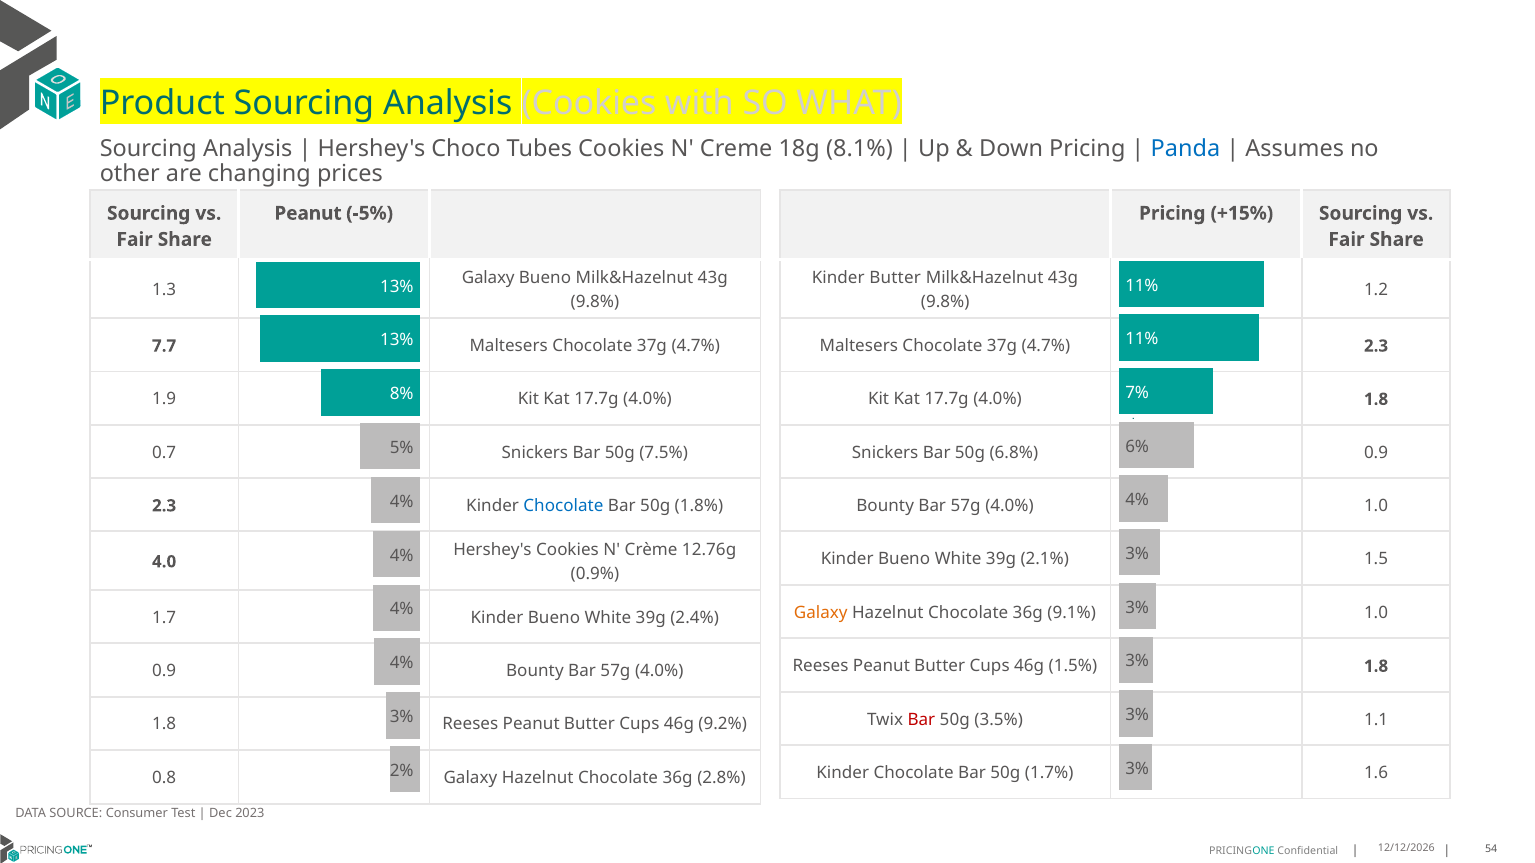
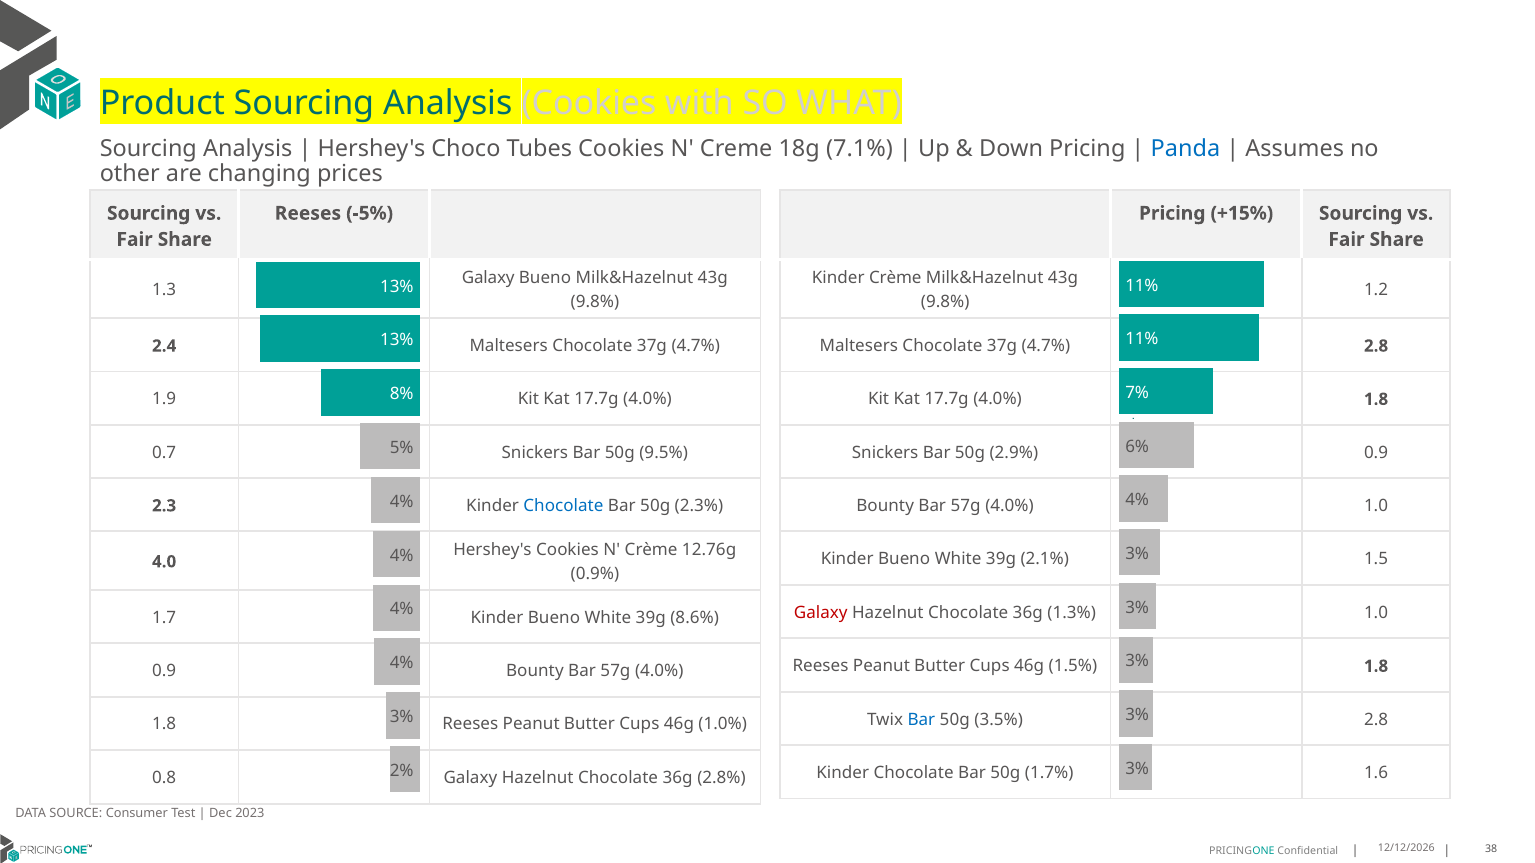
8.1%: 8.1% -> 7.1% (860, 149)
Peanut: Peanut -> Reeses (308, 213)
Kinder Butter: Butter -> Crème (895, 278)
4.7% 2.3: 2.3 -> 2.8 (1376, 346)
7.7: 7.7 -> 2.4 (164, 346)
7.5%: 7.5% -> 9.5% (664, 453)
6.8%: 6.8% -> 2.9% (1014, 453)
1.8%: 1.8% -> 2.3% (699, 506)
Galaxy colour: orange -> red (821, 613)
9.1%: 9.1% -> 1.3% (1072, 613)
2.4%: 2.4% -> 8.6% (695, 618)
Bar colour: red -> blue (921, 720)
3.5% 1.1: 1.1 -> 2.8 (1376, 720)
9.2%: 9.2% -> 1.0% (723, 725)
54: 54 -> 38 (1491, 849)
